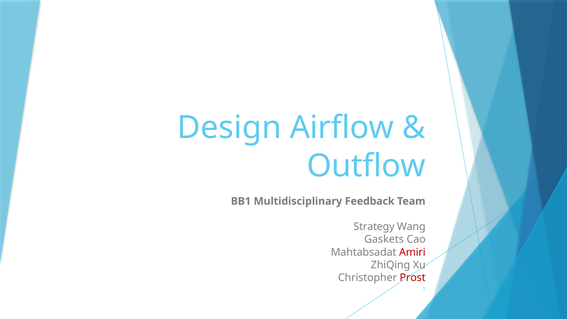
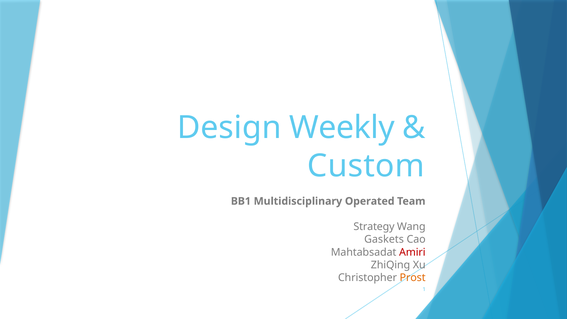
Airflow: Airflow -> Weekly (342, 127)
Outflow: Outflow -> Custom (366, 166)
Feedback: Feedback -> Operated (370, 201)
Prost colour: red -> orange (413, 278)
